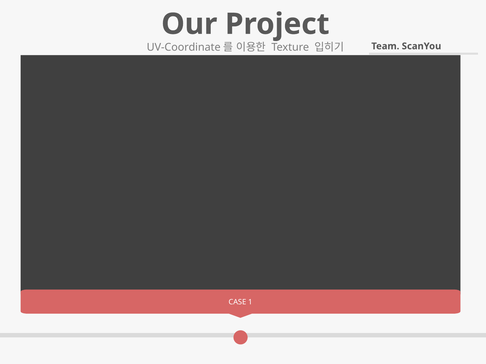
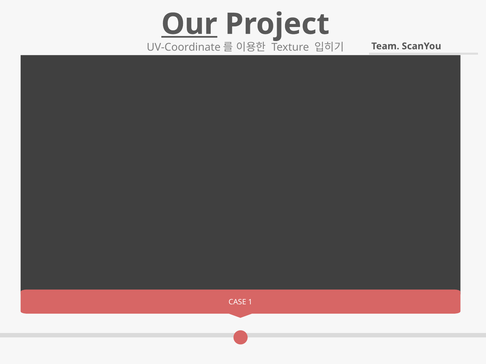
Our underline: none -> present (189, 24)
